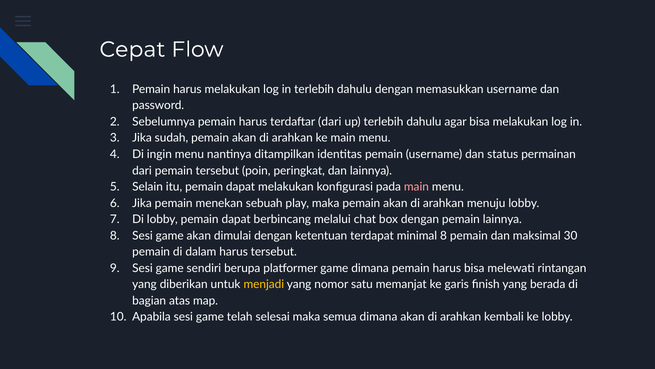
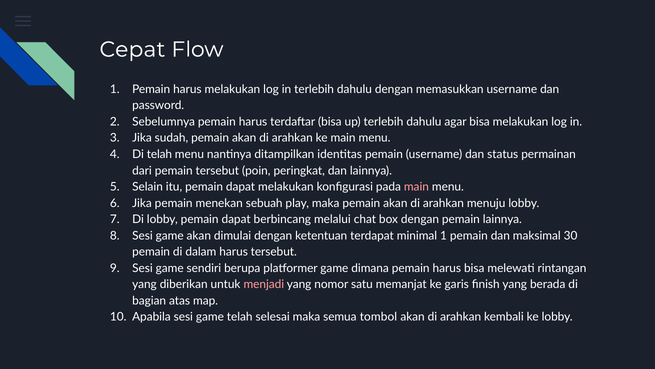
terdaftar dari: dari -> bisa (330, 122)
Di ingin: ingin -> telah (159, 154)
minimal 8: 8 -> 1 (443, 235)
menjadi colour: yellow -> pink (264, 284)
semua dimana: dimana -> tombol (378, 317)
